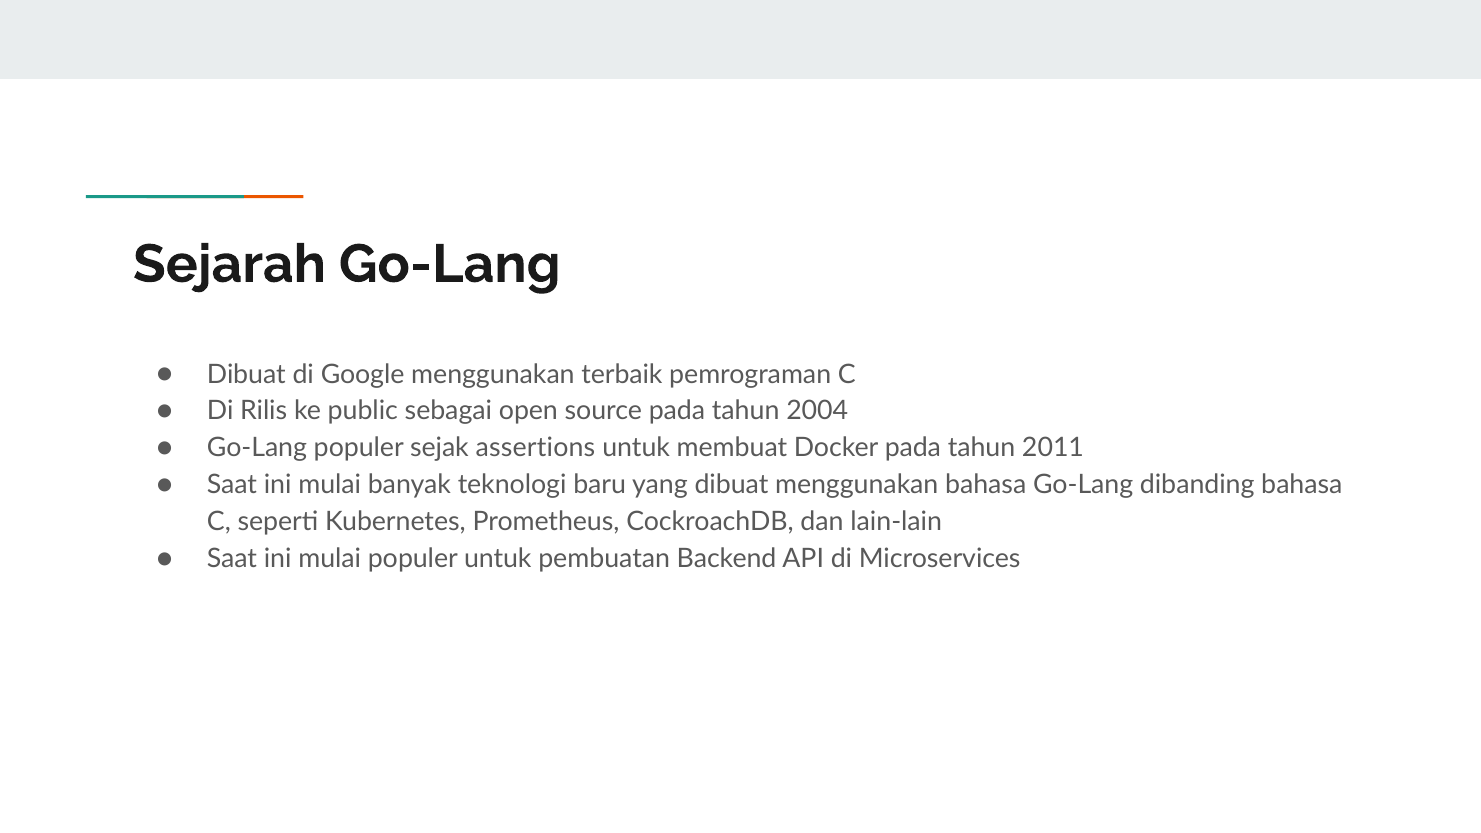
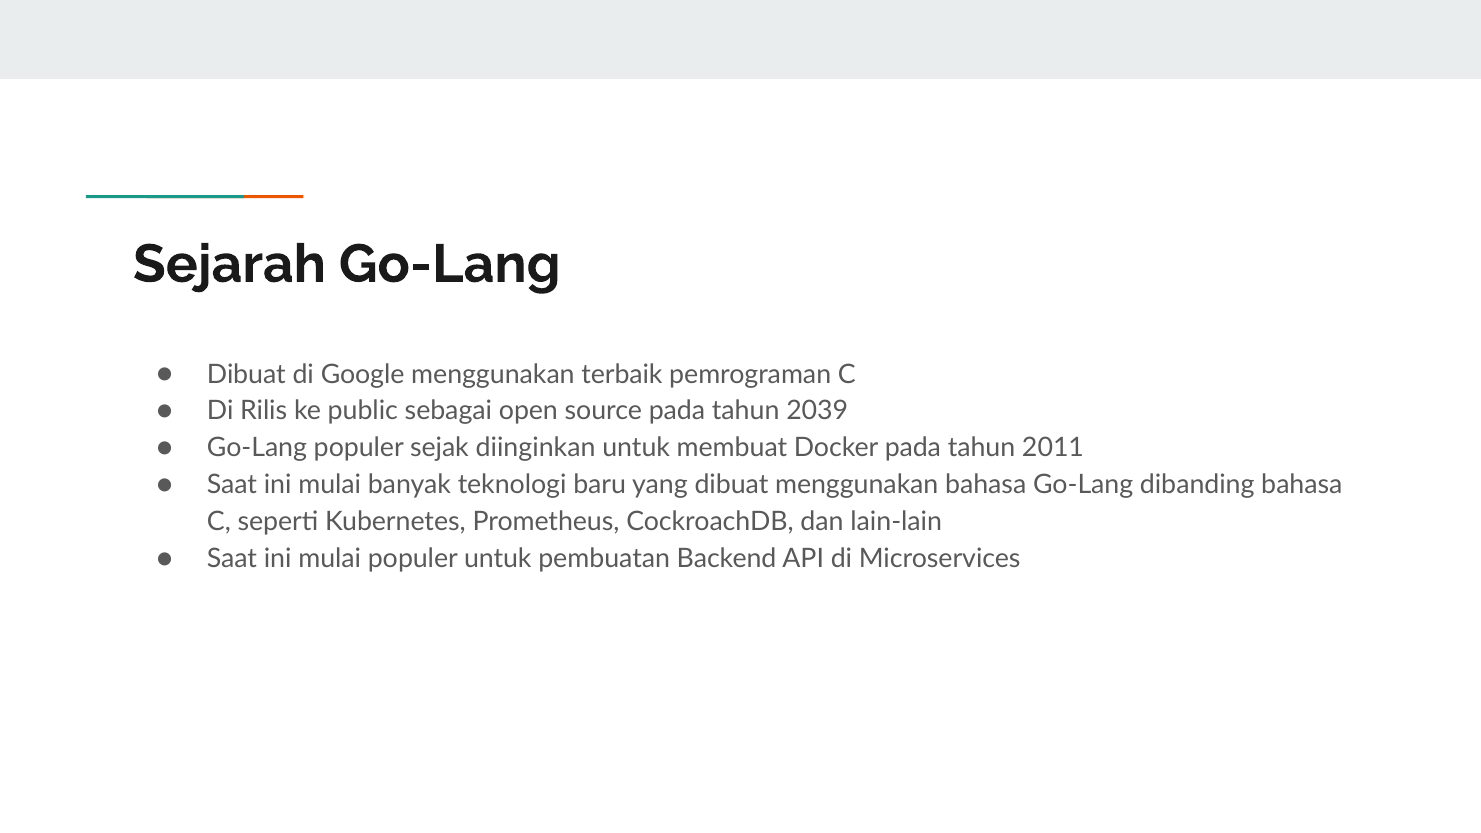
2004: 2004 -> 2039 (817, 411)
assertions: assertions -> diinginkan (536, 448)
